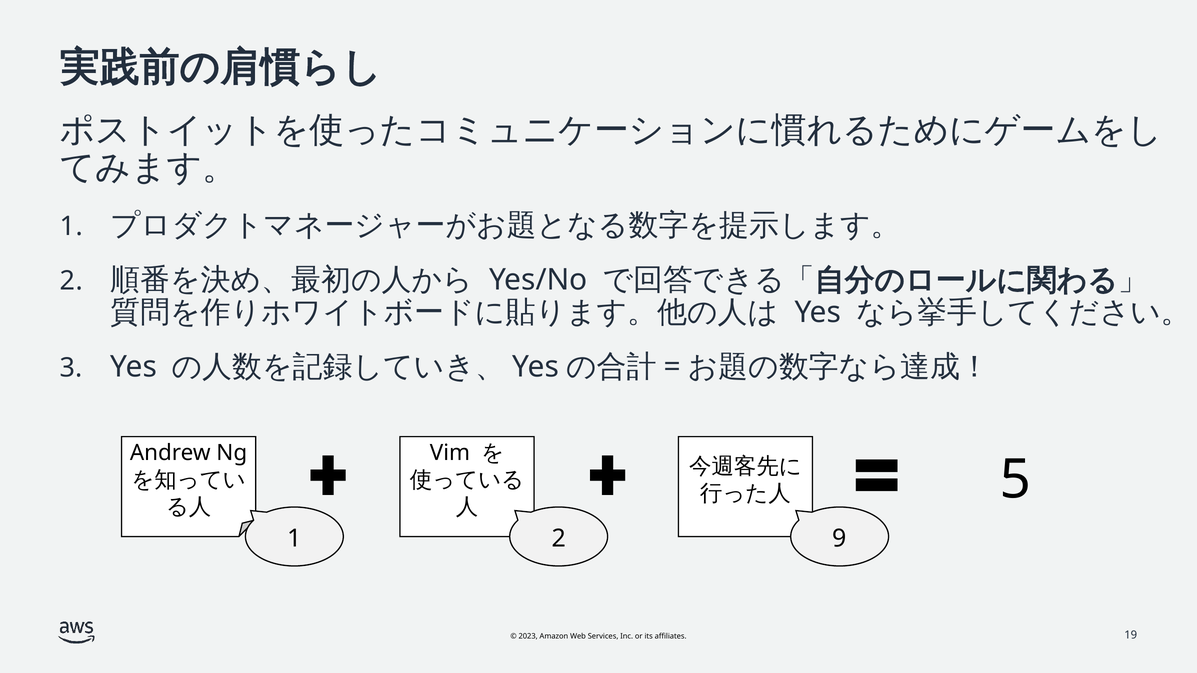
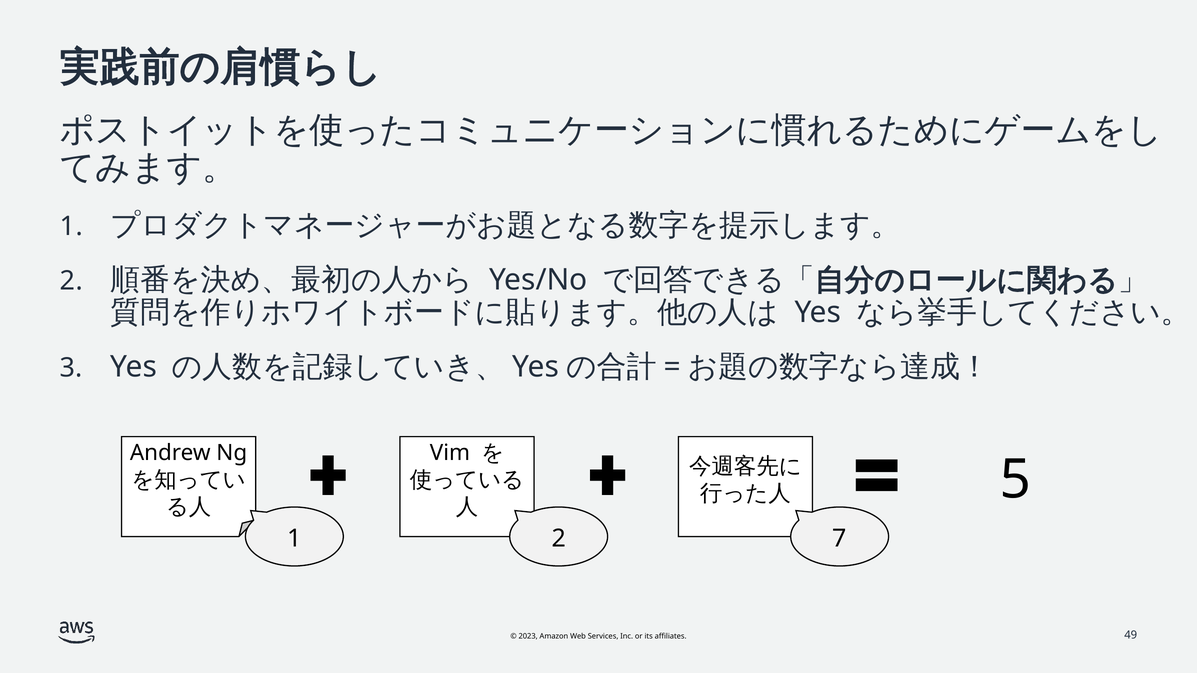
9: 9 -> 7 (840, 539)
19: 19 -> 49 (1131, 635)
